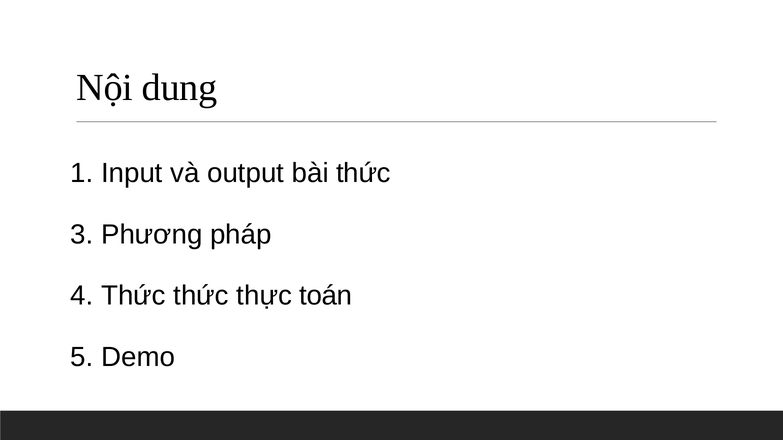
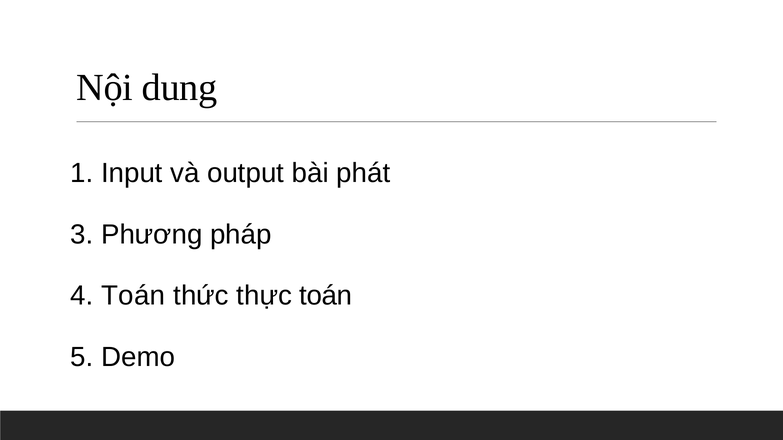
bài thức: thức -> phát (363, 174)
4 Thức: Thức -> Toán (133, 296)
